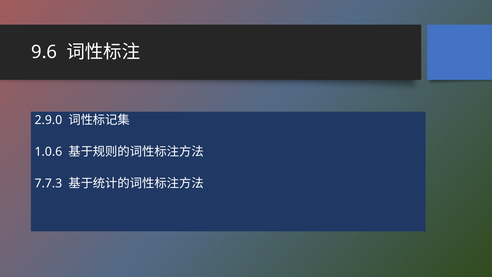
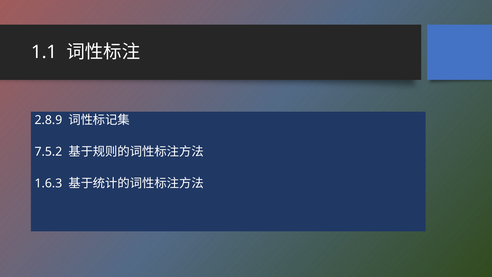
9.6: 9.6 -> 1.1 (44, 52)
2.9.0: 2.9.0 -> 2.8.9 (48, 120)
1.0.6: 1.0.6 -> 7.5.2 (48, 152)
7.7.3: 7.7.3 -> 1.6.3 (48, 183)
